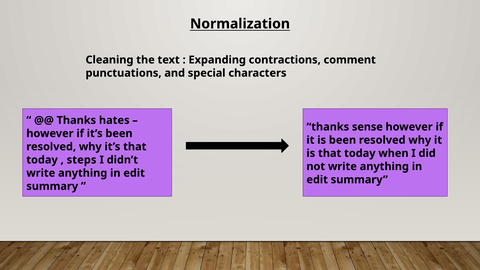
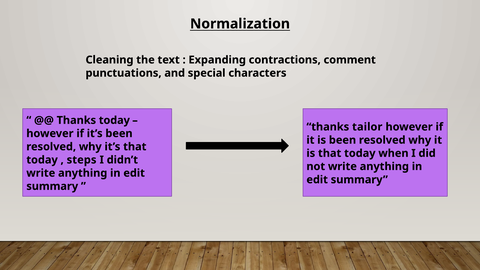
Thanks hates: hates -> today (114, 120)
sense: sense -> tailor (367, 127)
